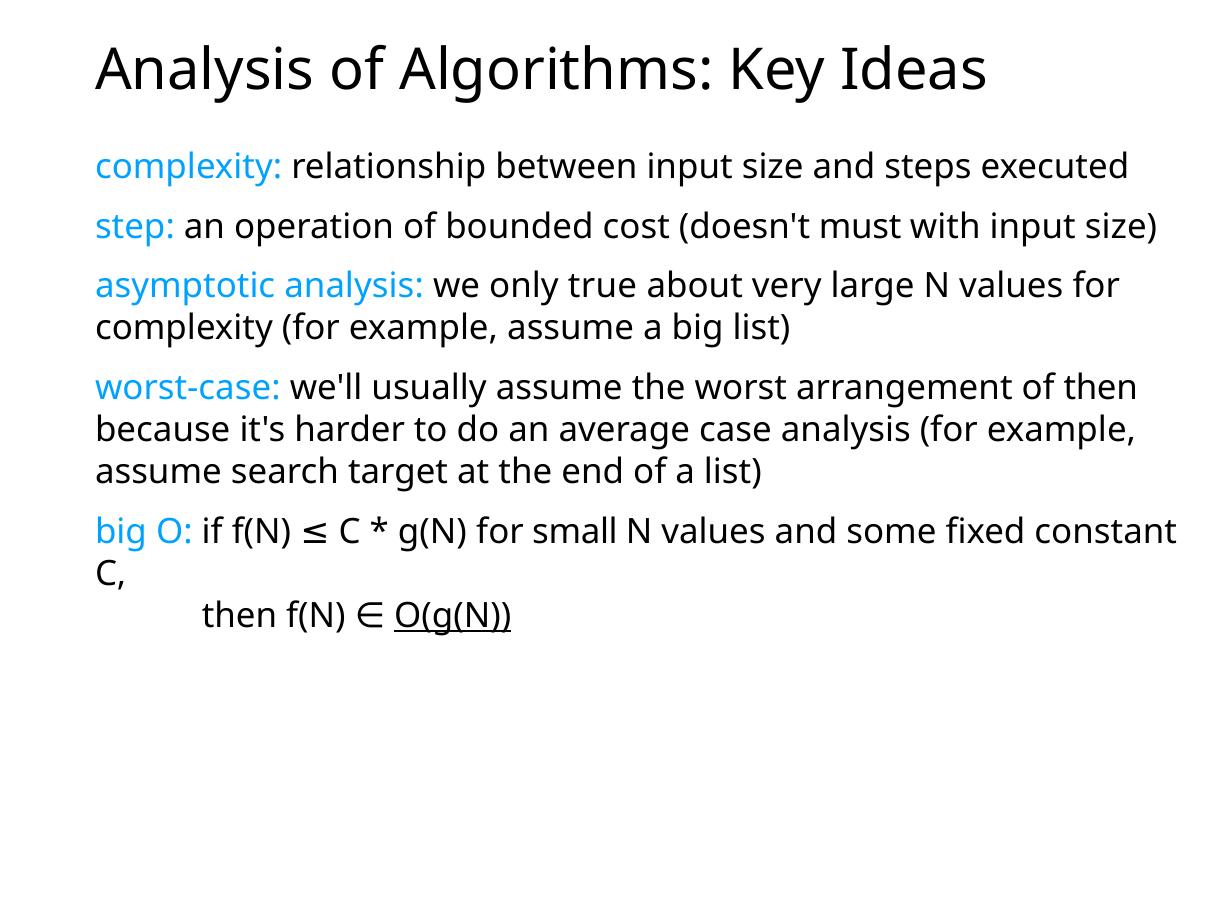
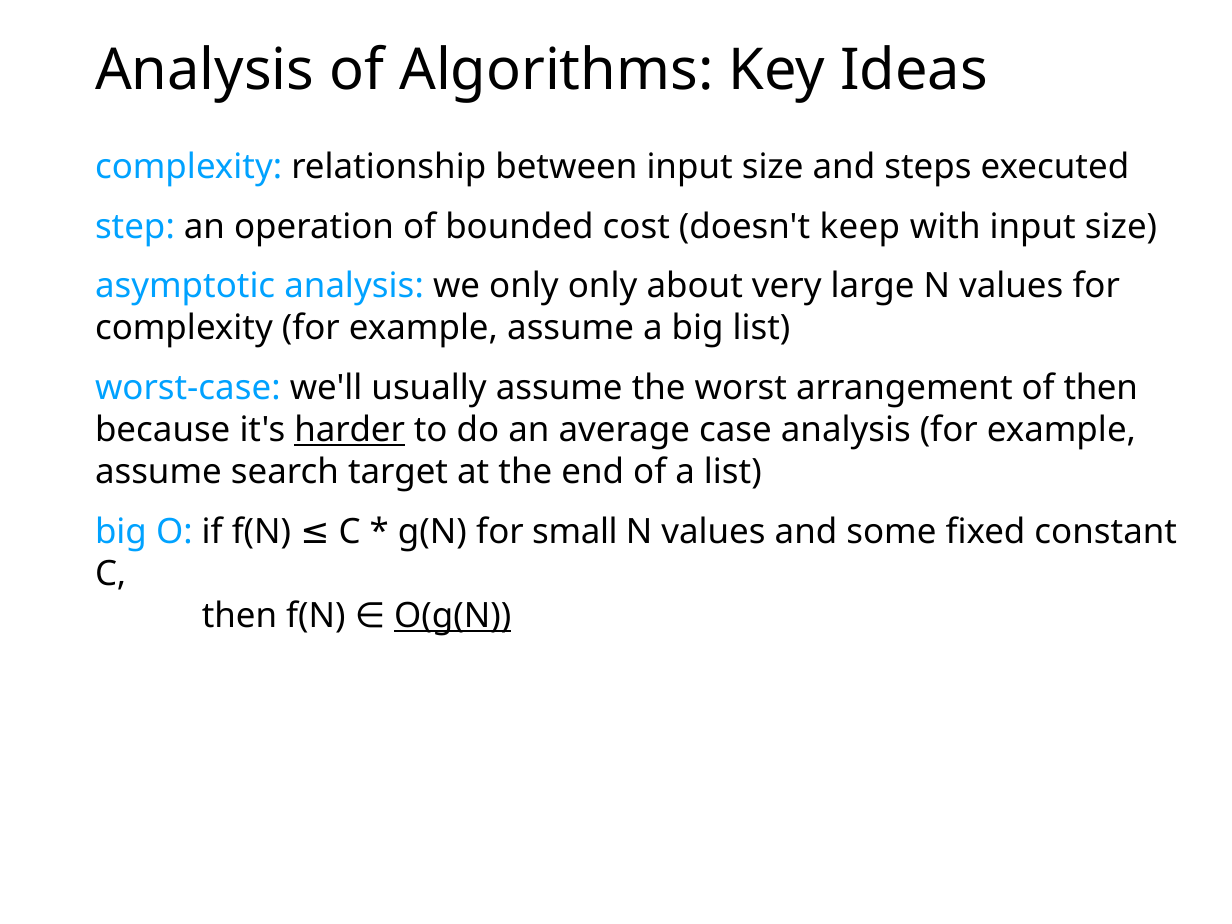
must: must -> keep (860, 227)
only true: true -> only (603, 286)
harder underline: none -> present (350, 430)
